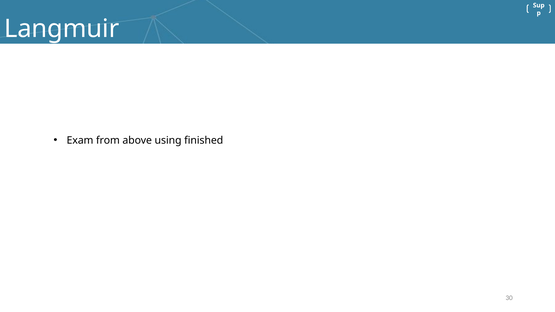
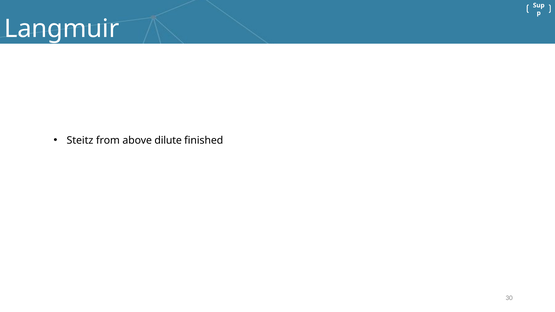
Exam: Exam -> Steitz (80, 141)
using: using -> dilute (168, 141)
